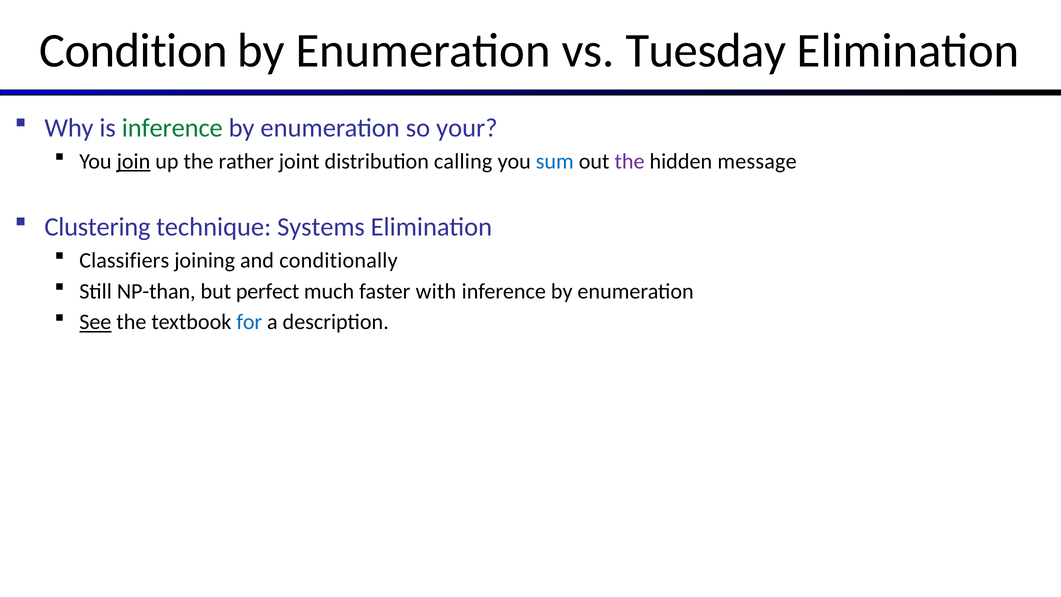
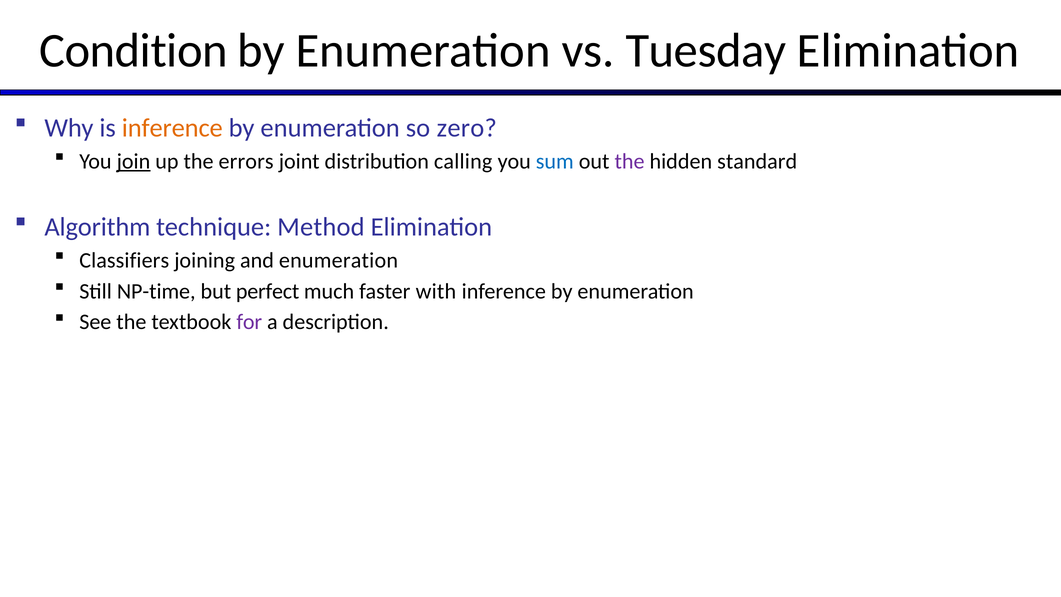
inference colour: green -> orange (172, 128)
your: your -> zero (467, 128)
rather: rather -> errors (246, 161)
message: message -> standard (757, 161)
Clustering: Clustering -> Algorithm (97, 227)
Systems: Systems -> Method (321, 227)
and conditionally: conditionally -> enumeration (338, 260)
NP-than: NP-than -> NP-time (156, 291)
See underline: present -> none (95, 322)
for colour: blue -> purple (249, 322)
